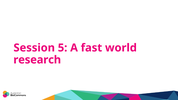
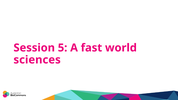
research: research -> sciences (37, 60)
